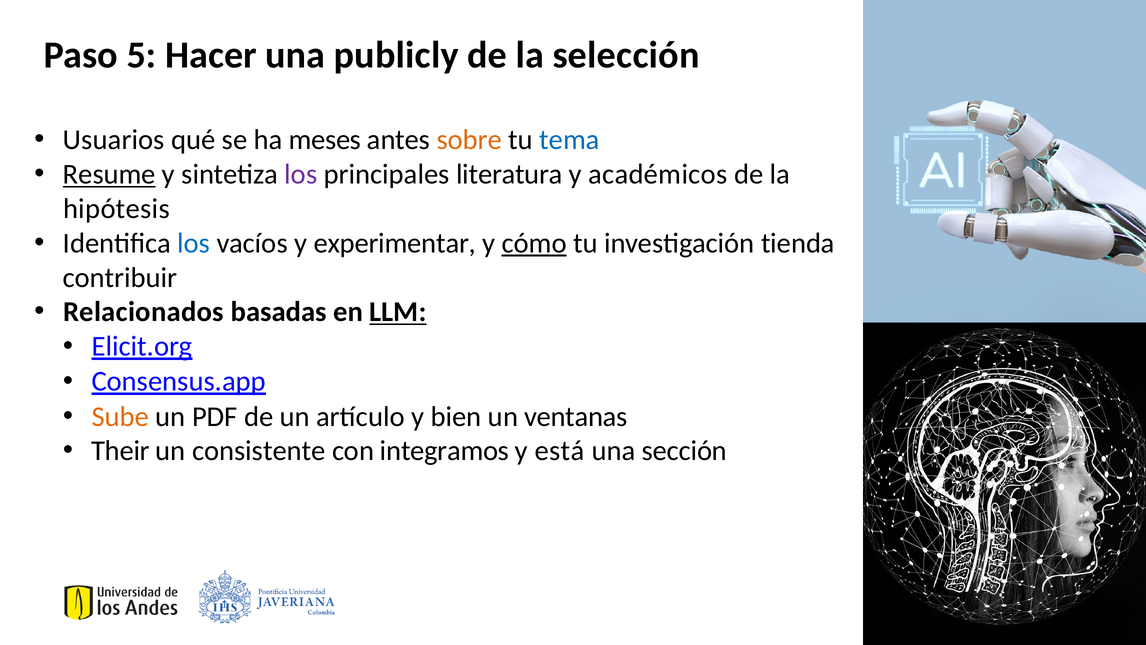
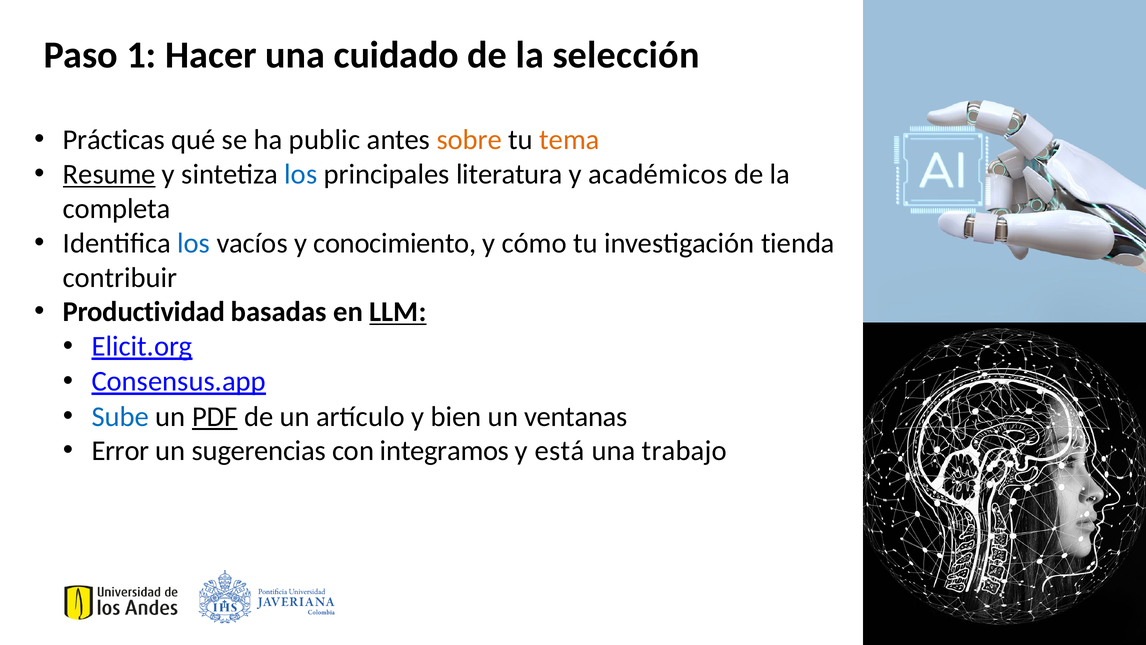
5: 5 -> 1 (141, 55)
publicly: publicly -> cuidado (396, 55)
Usuarios: Usuarios -> Prácticas (114, 140)
meses: meses -> public (325, 140)
tema colour: blue -> orange (569, 140)
los colour: purple -> blue (301, 174)
hipótesis: hipótesis -> completa (117, 209)
experimentar: experimentar -> conocimiento (395, 243)
cómo underline: present -> none (534, 243)
Relacionados: Relacionados -> Productividad (144, 312)
Sube colour: orange -> blue (120, 416)
PDF underline: none -> present (215, 416)
Their: Their -> Error (120, 451)
consistente: consistente -> sugerencias (259, 451)
sección: sección -> trabajo (684, 451)
